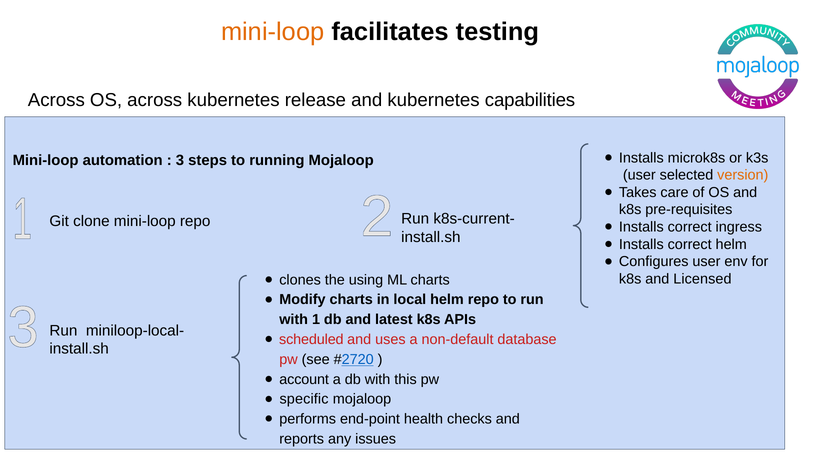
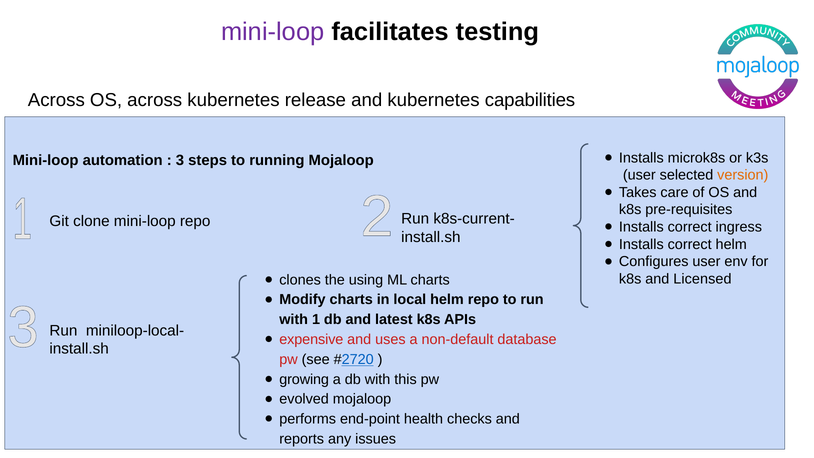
mini-loop colour: orange -> purple (273, 32)
scheduled: scheduled -> expensive (311, 339)
account: account -> growing (304, 379)
specific: specific -> evolved (304, 399)
